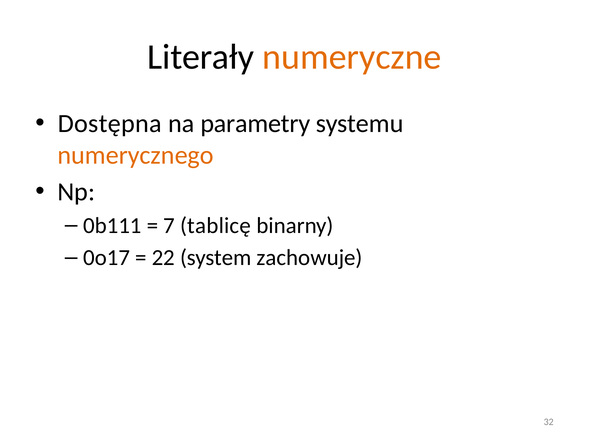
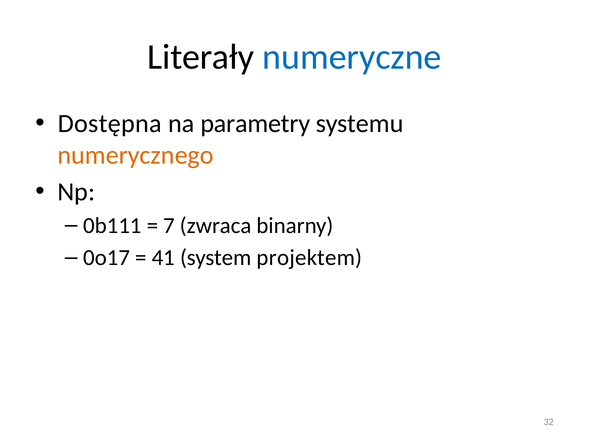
numeryczne colour: orange -> blue (352, 57)
tablicę: tablicę -> zwraca (216, 225)
22: 22 -> 41 (163, 258)
zachowuje: zachowuje -> projektem (309, 258)
